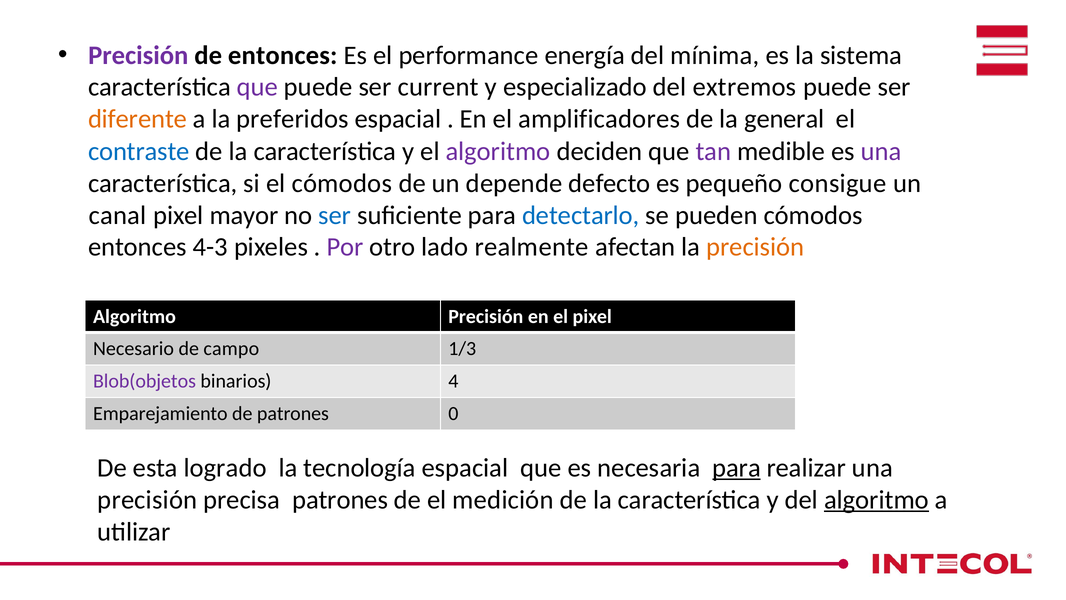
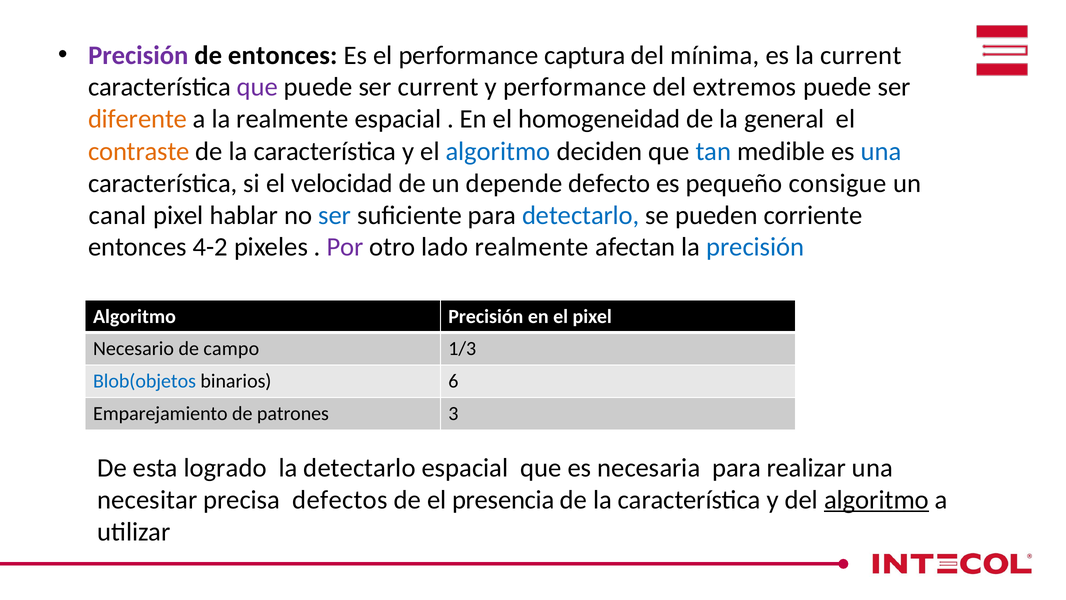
energía: energía -> captura (585, 55)
la sistema: sistema -> current (861, 55)
y especializado: especializado -> performance (575, 87)
la preferidos: preferidos -> realmente (293, 119)
amplificadores: amplificadores -> homogeneidad (599, 119)
contraste colour: blue -> orange (139, 151)
algoritmo colour: purple -> blue (498, 151)
tan colour: purple -> blue (713, 151)
una colour: purple -> blue (881, 151)
el cómodos: cómodos -> velocidad (342, 183)
mayor: mayor -> hablar (244, 215)
pueden cómodos: cómodos -> corriente (813, 215)
4-3: 4-3 -> 4-2 (210, 247)
precisión colour: orange -> blue (755, 247)
Blob(objetos colour: purple -> blue (144, 381)
4: 4 -> 6 (453, 381)
0: 0 -> 3 (453, 414)
la tecnología: tecnología -> detectarlo (360, 467)
para underline: present -> none (737, 467)
precisión: precisión -> necesitar (147, 499)
precisa patrones: patrones -> defectos (340, 499)
medición: medición -> presencia (503, 499)
